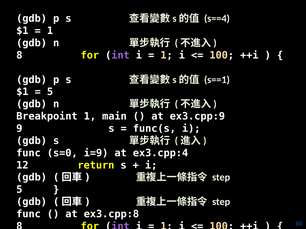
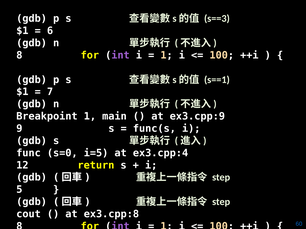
s==4: s==4 -> s==3 (217, 19)
1: 1 -> 6 (50, 31)
5: 5 -> 7 (50, 92)
i=9: i=9 -> i=5 (96, 153)
func: func -> cout (29, 214)
